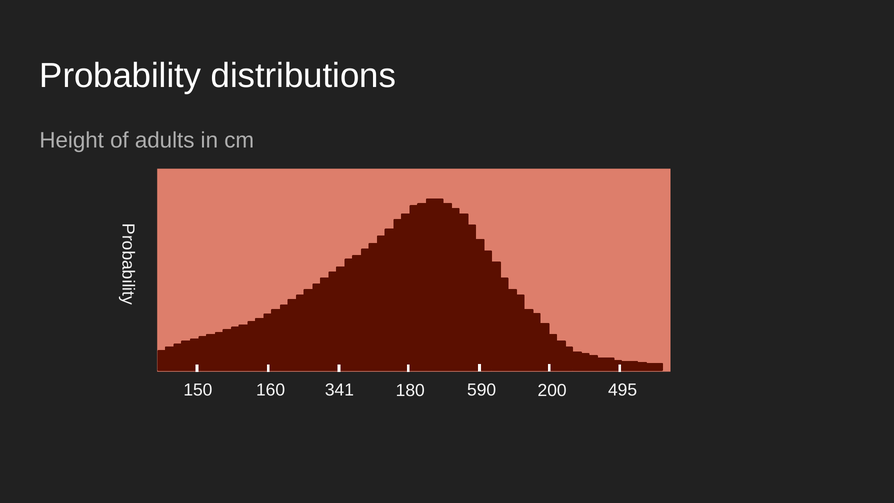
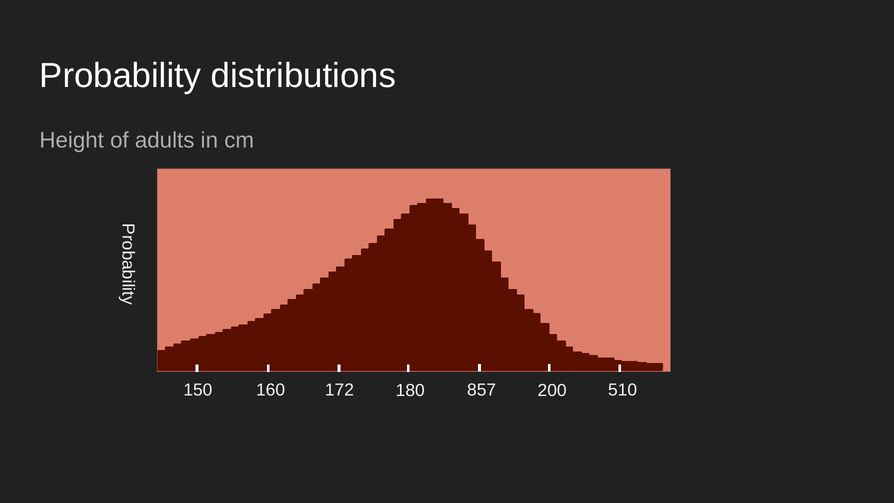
341: 341 -> 172 (339, 390)
590: 590 -> 857 (482, 390)
495: 495 -> 510 (623, 390)
